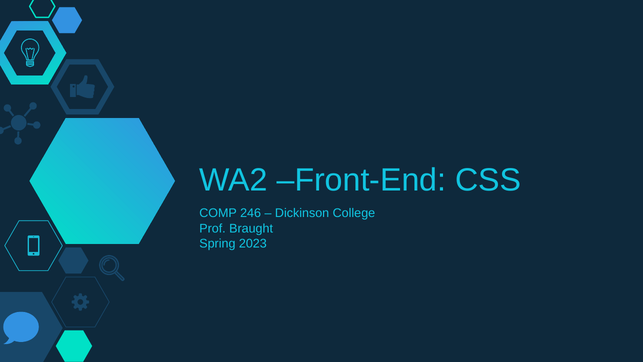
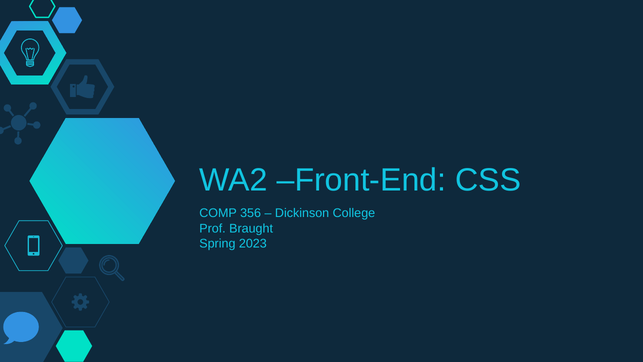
246: 246 -> 356 (251, 213)
